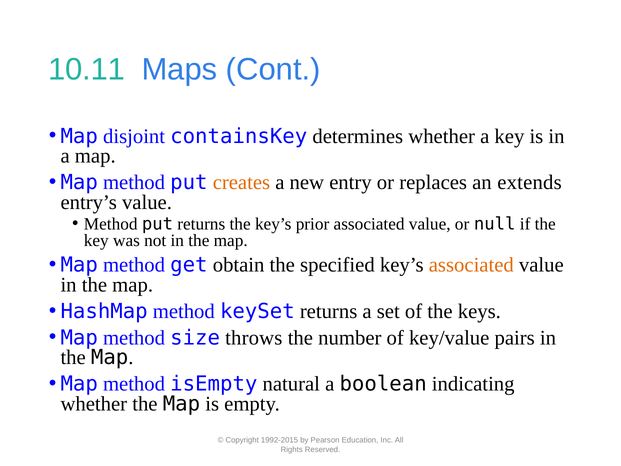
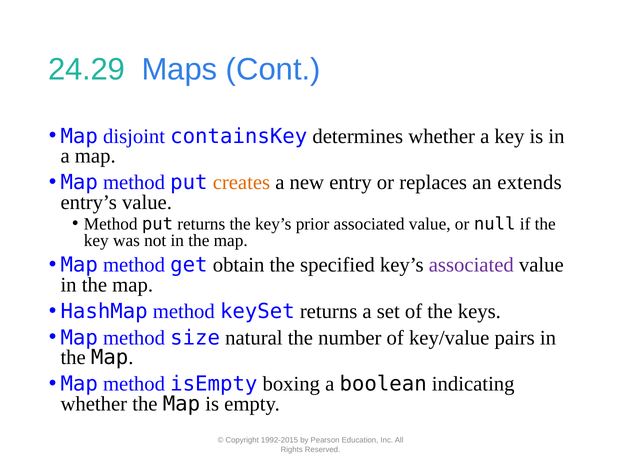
10.11: 10.11 -> 24.29 (87, 70)
associated colour: orange -> purple (471, 265)
throws: throws -> natural (254, 338)
natural: natural -> boxing (291, 384)
